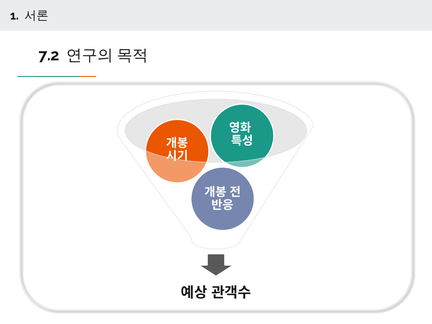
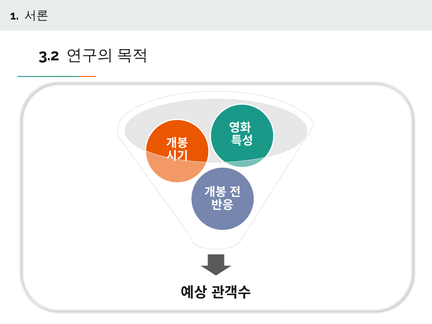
7.2: 7.2 -> 3.2 (49, 55)
